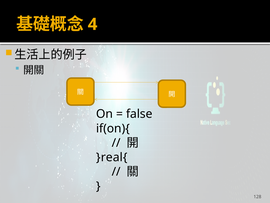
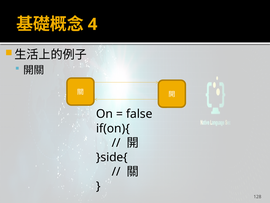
}real{: }real{ -> }side{ (112, 157)
